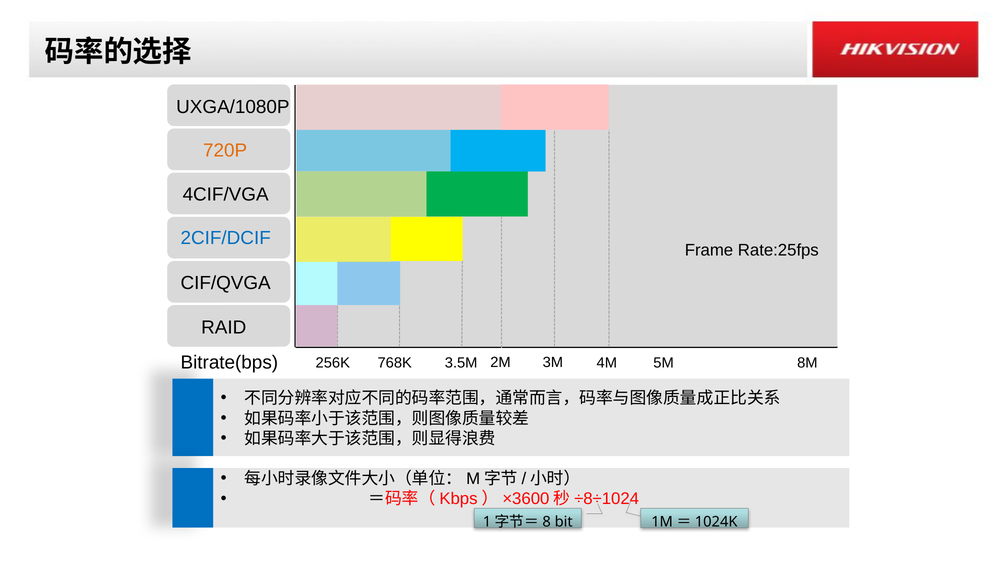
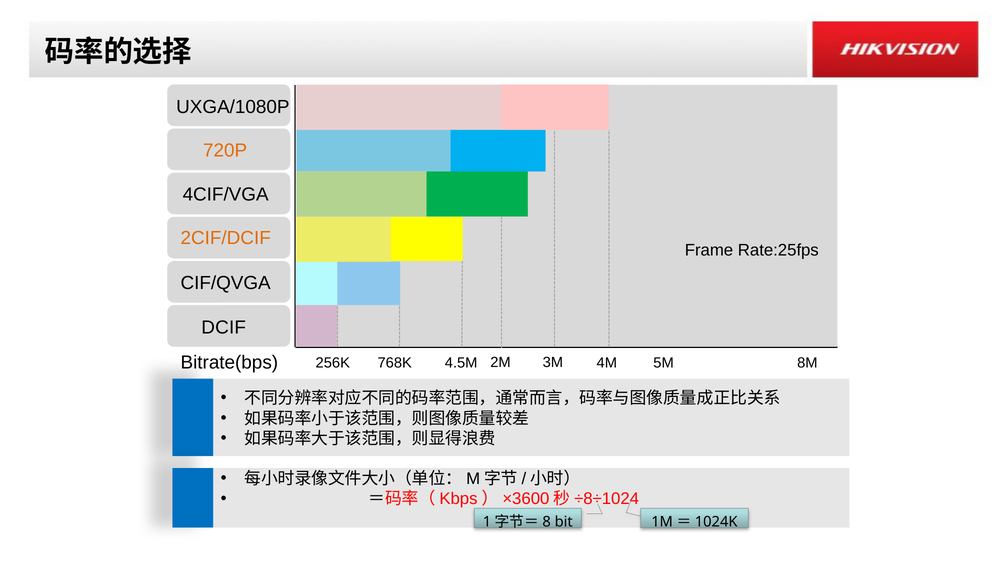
2CIF/DCIF colour: blue -> orange (226, 238)
RAID: RAID -> DCIF (224, 327)
3.5M: 3.5M -> 4.5M (461, 363)
